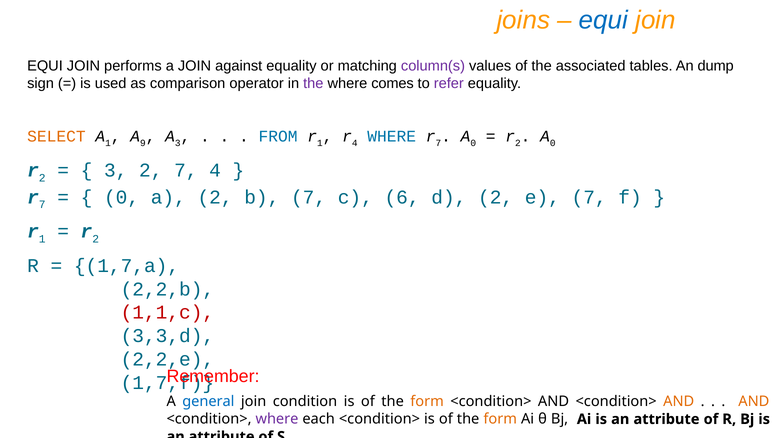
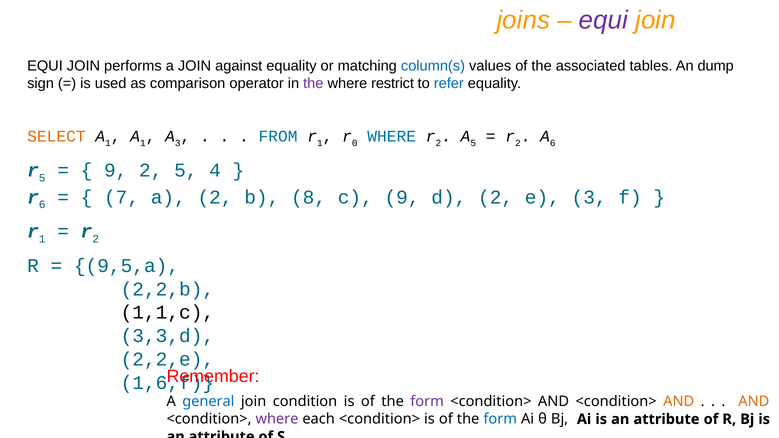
equi colour: blue -> purple (603, 20)
column(s colour: purple -> blue (433, 66)
comes: comes -> restrict (393, 84)
refer colour: purple -> blue (449, 84)
9: 9 -> 1 (143, 143)
r 4: 4 -> 0 (355, 143)
WHERE r 7: 7 -> 2 (438, 143)
0: 0 -> 5 (473, 143)
0: 0 -> 6 (553, 143)
2: 2 -> 5 (42, 178)
3: 3 -> 9 (116, 171)
2 7: 7 -> 5 (186, 171)
7: 7 -> 6 (42, 205)
0: 0 -> 7 (122, 197)
b 7: 7 -> 8 (309, 197)
c 6: 6 -> 9 (402, 197)
e 7: 7 -> 3 (589, 197)
1,7,a: 1,7,a -> 9,5,a (127, 266)
1,1,c colour: red -> black (167, 313)
1,7,f: 1,7,f -> 1,6,f (167, 383)
form colour: orange -> purple (427, 402)
form colour: orange -> blue (500, 419)
